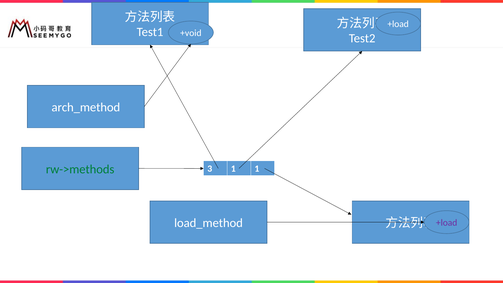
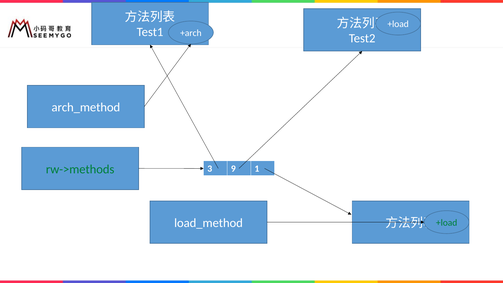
+void: +void -> +arch (191, 33)
3 1: 1 -> 9 (233, 169)
+load colour: purple -> green (447, 223)
